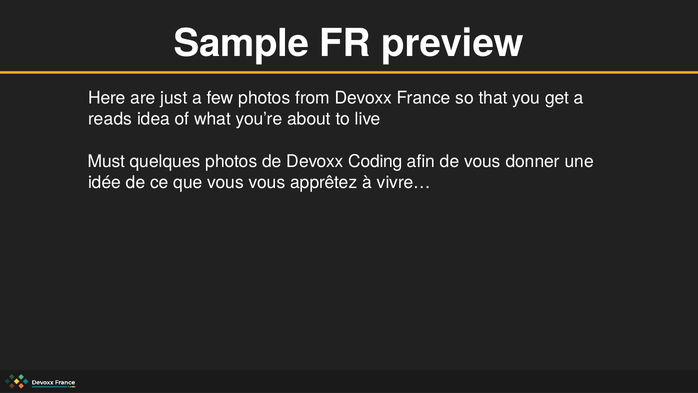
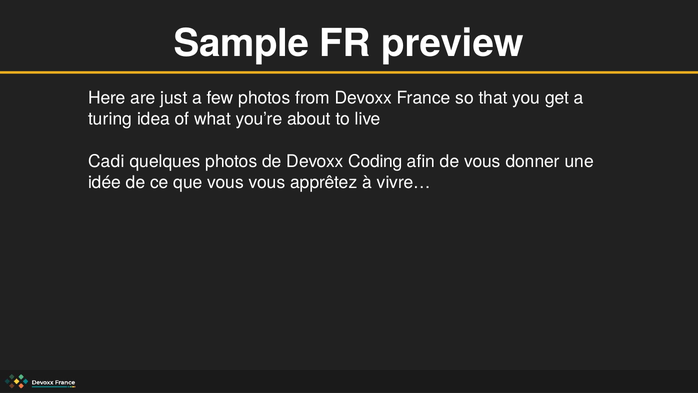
reads: reads -> turing (110, 119)
Must: Must -> Cadi (106, 161)
